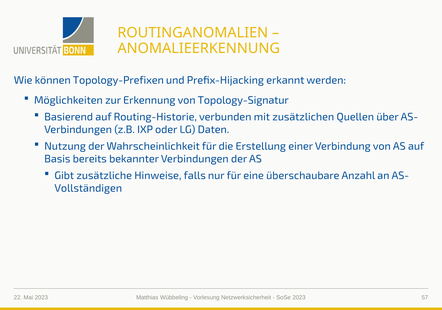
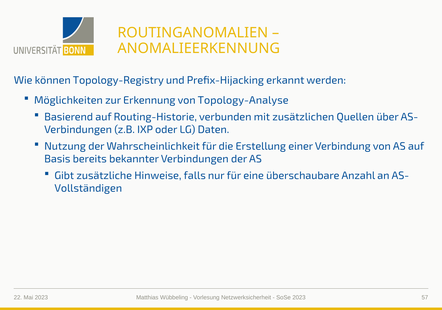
Topology-Prefixen: Topology-Prefixen -> Topology-Registry (118, 80)
Topology-Signatur: Topology-Signatur -> Topology-Analyse (243, 100)
